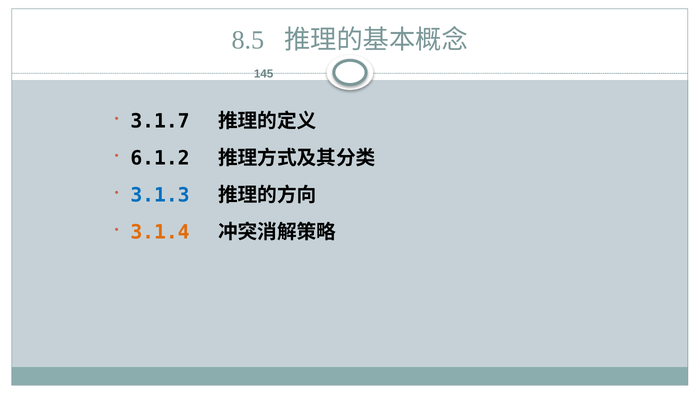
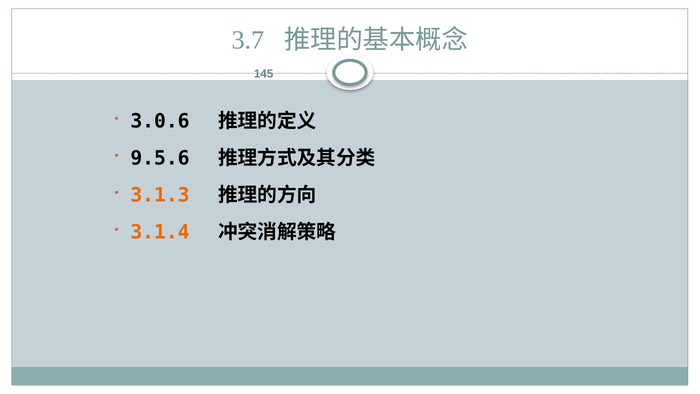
8.5: 8.5 -> 3.7 (248, 40)
3.1.7: 3.1.7 -> 3.0.6 (160, 121)
6.1.2: 6.1.2 -> 9.5.6 (160, 158)
3.1.3 colour: blue -> orange (160, 195)
